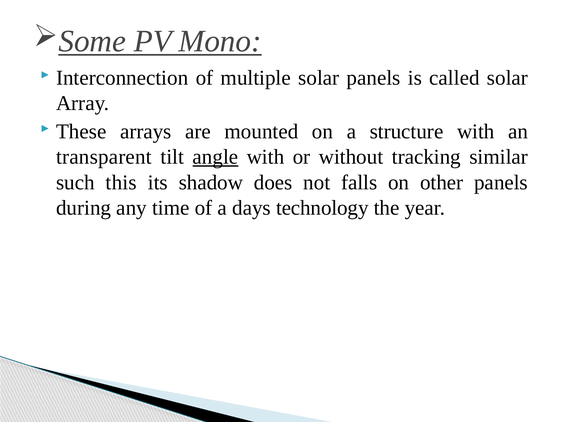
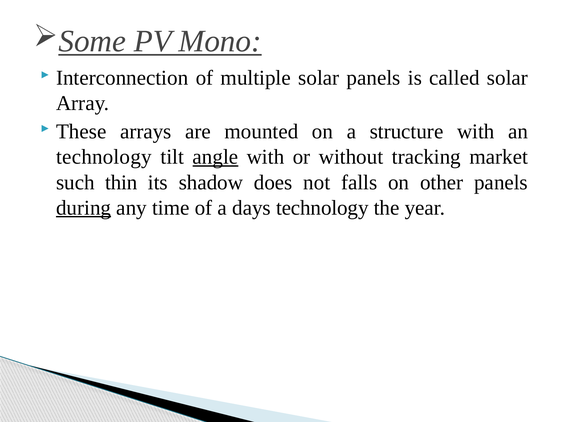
transparent: transparent -> technology (104, 157)
similar: similar -> market (499, 157)
this: this -> thin (121, 182)
during underline: none -> present (84, 207)
